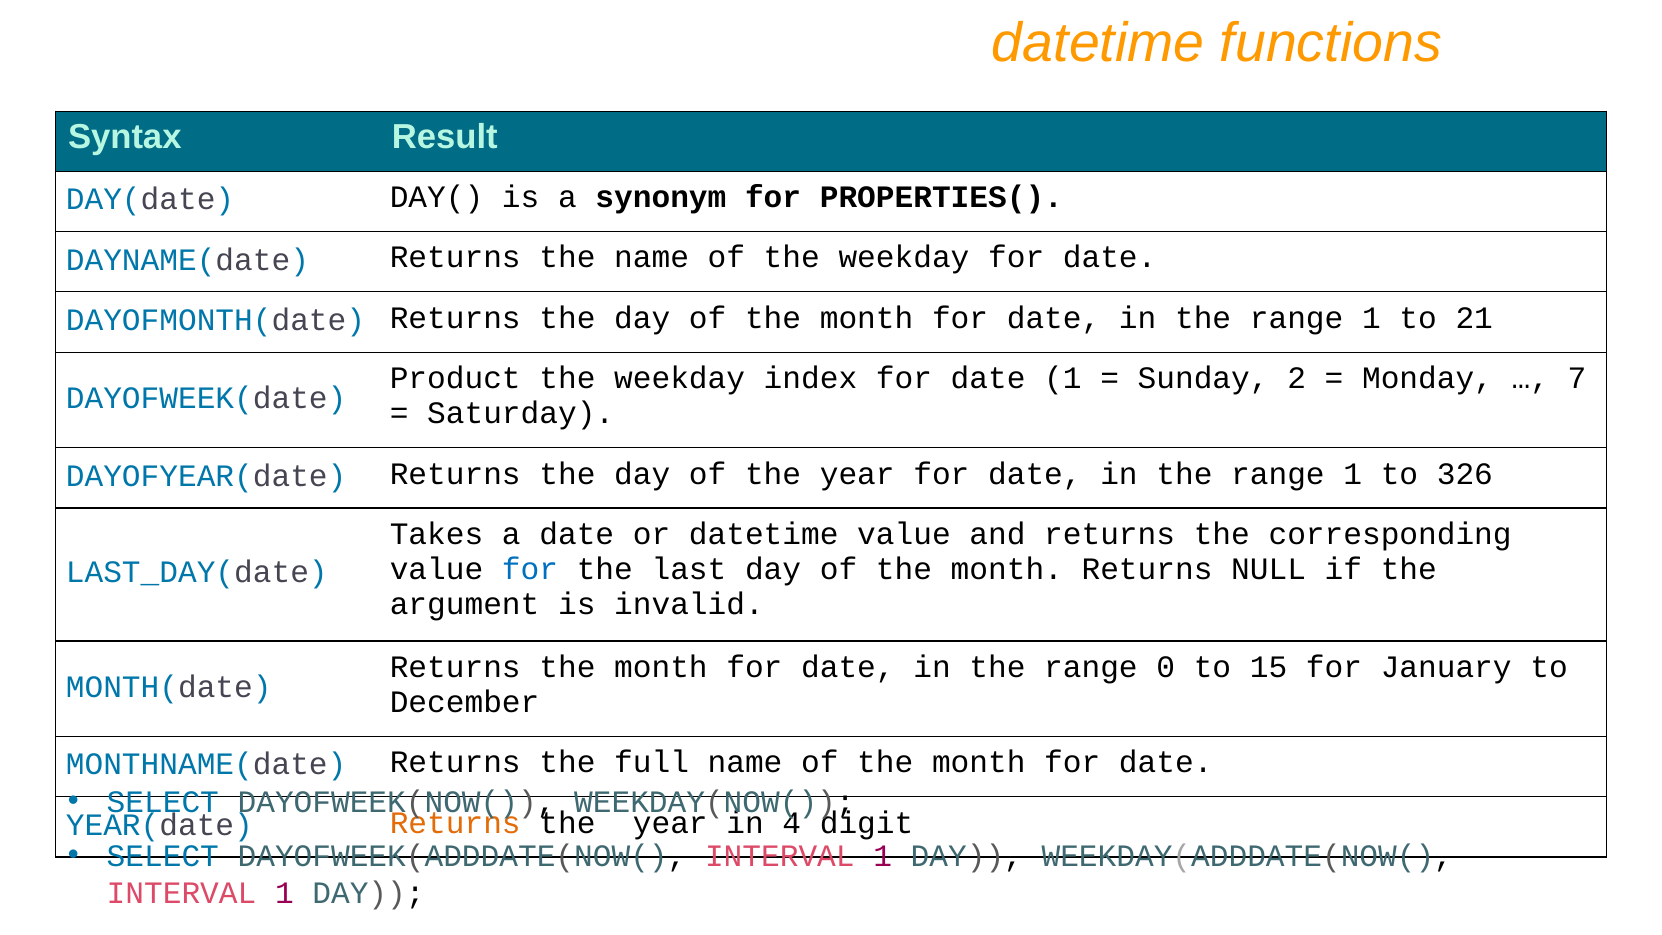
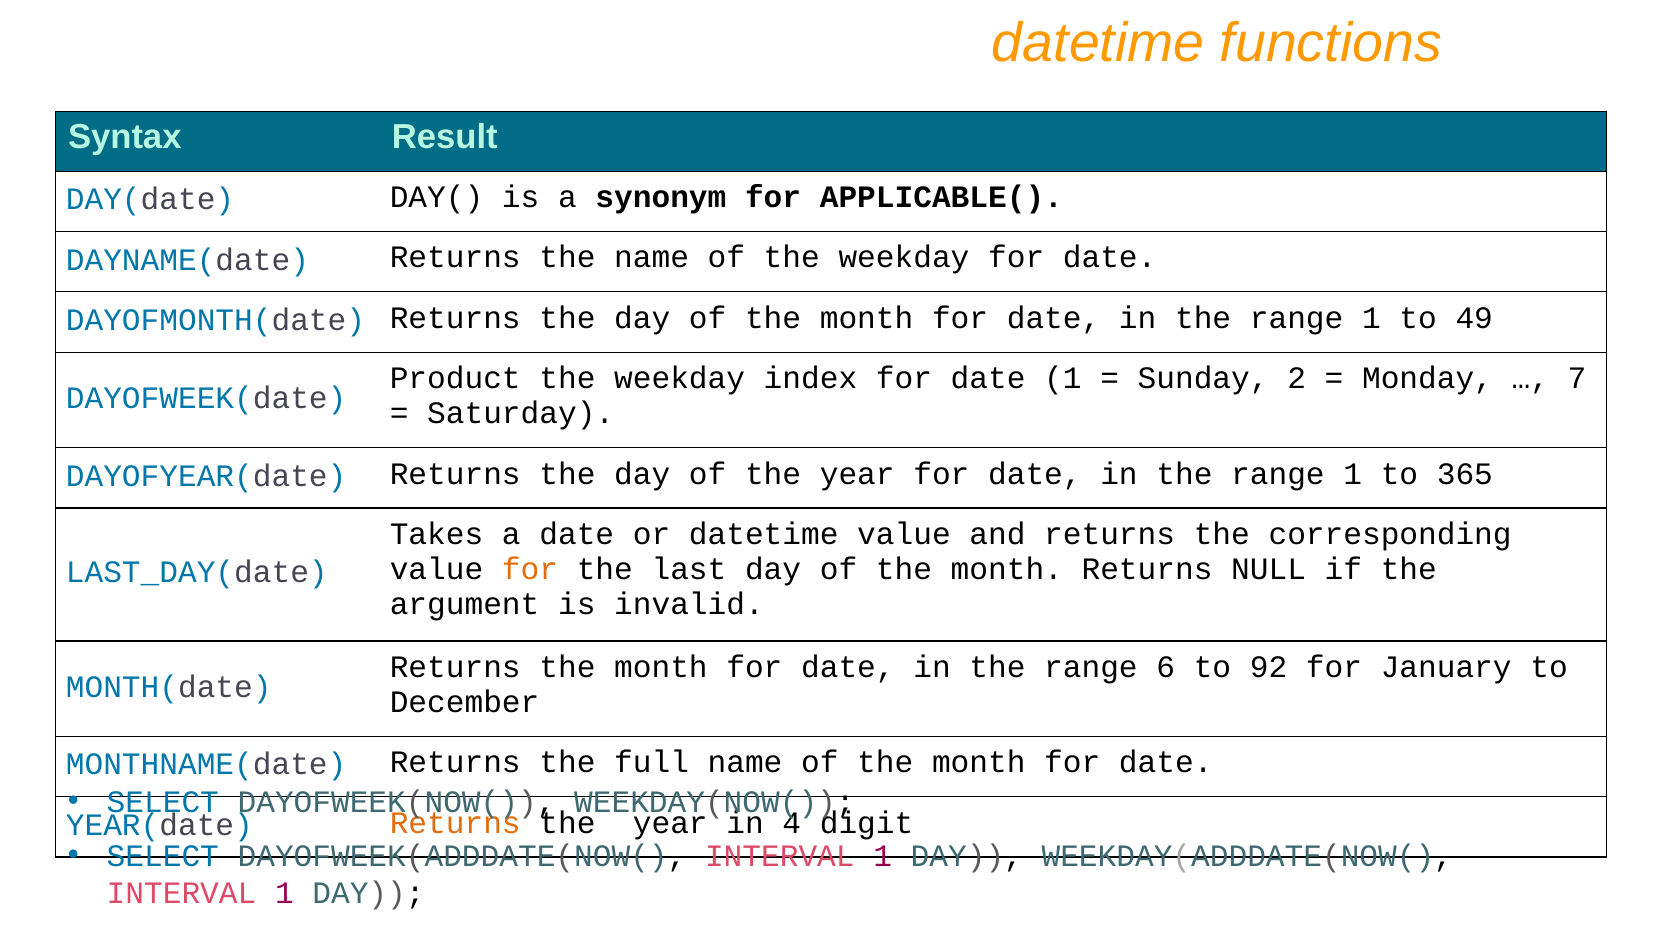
PROPERTIES(: PROPERTIES( -> APPLICABLE( (941, 197)
21: 21 -> 49 (1474, 318)
326: 326 -> 365 (1465, 474)
for colour: blue -> orange (530, 569)
0: 0 -> 6 (1166, 667)
15: 15 -> 92 (1269, 667)
